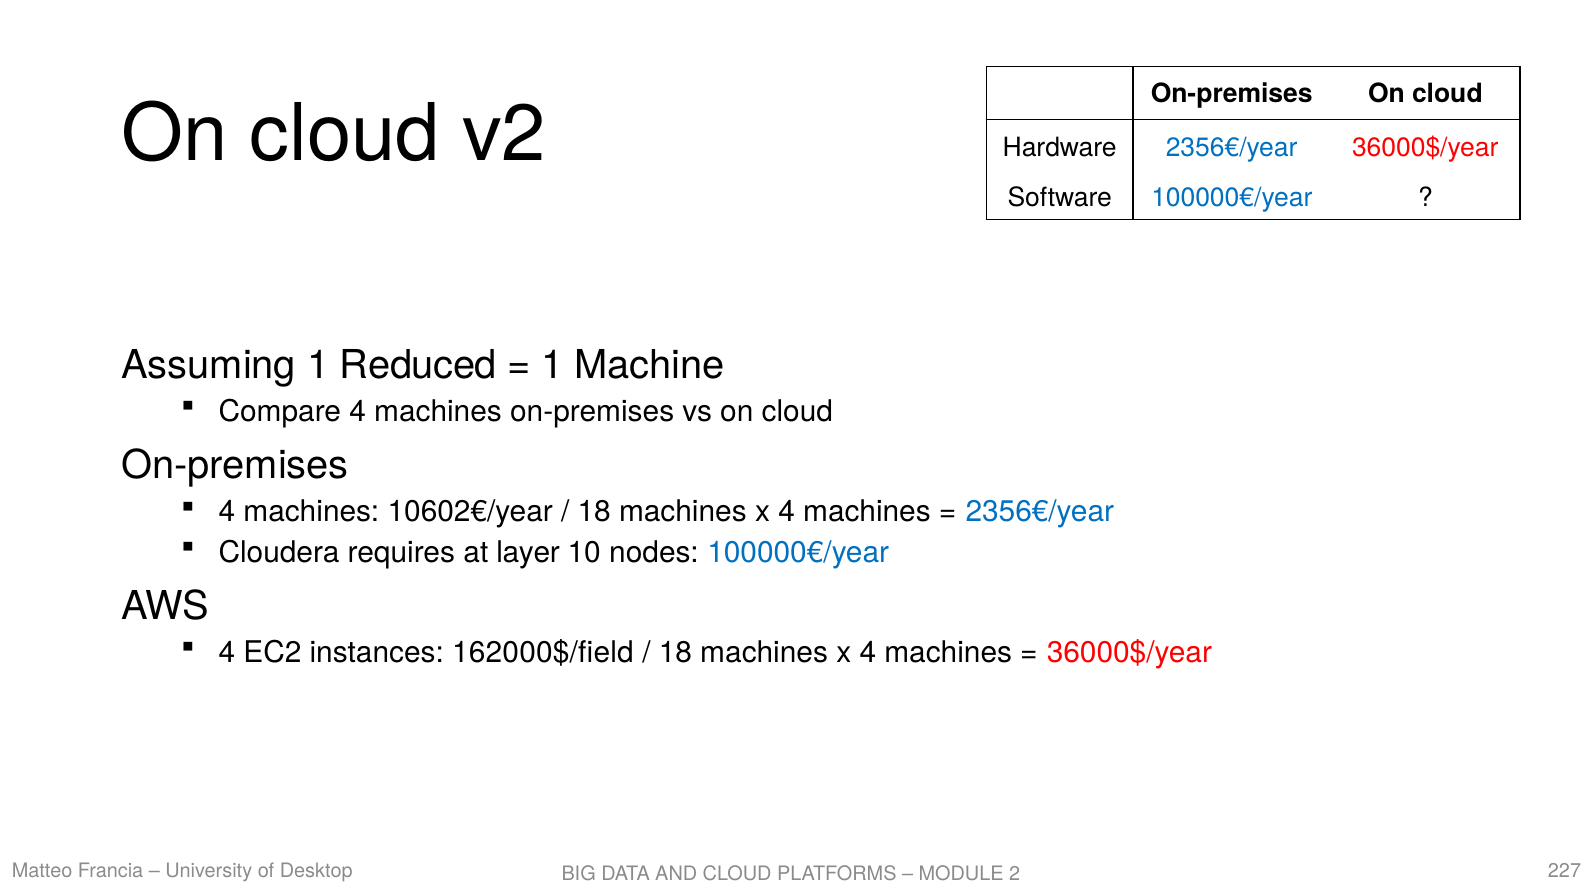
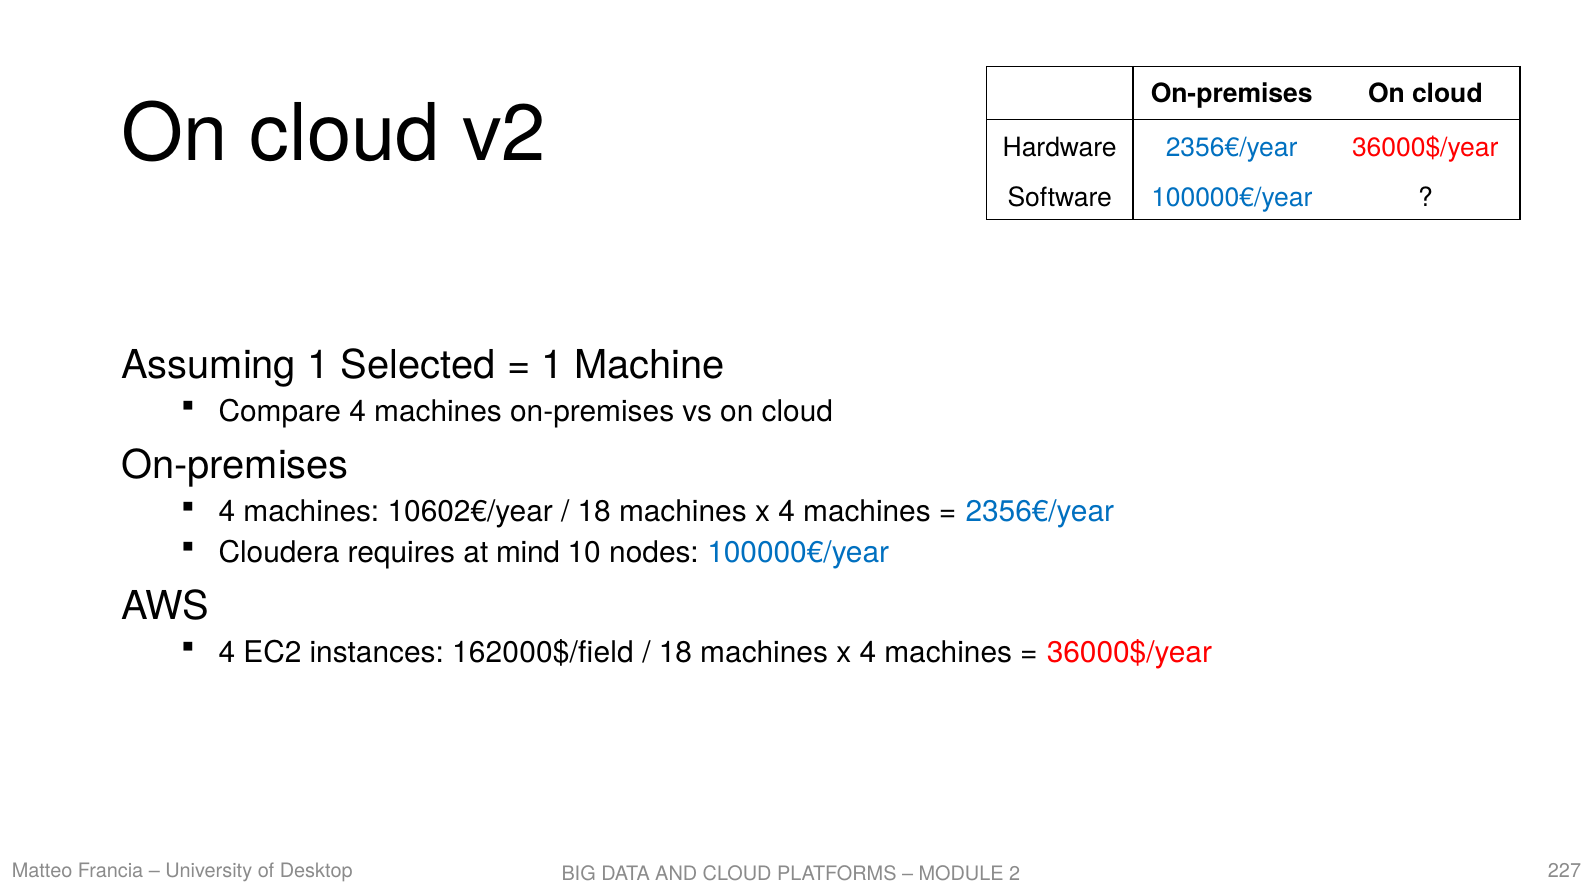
Reduced: Reduced -> Selected (418, 366)
layer: layer -> mind (528, 552)
